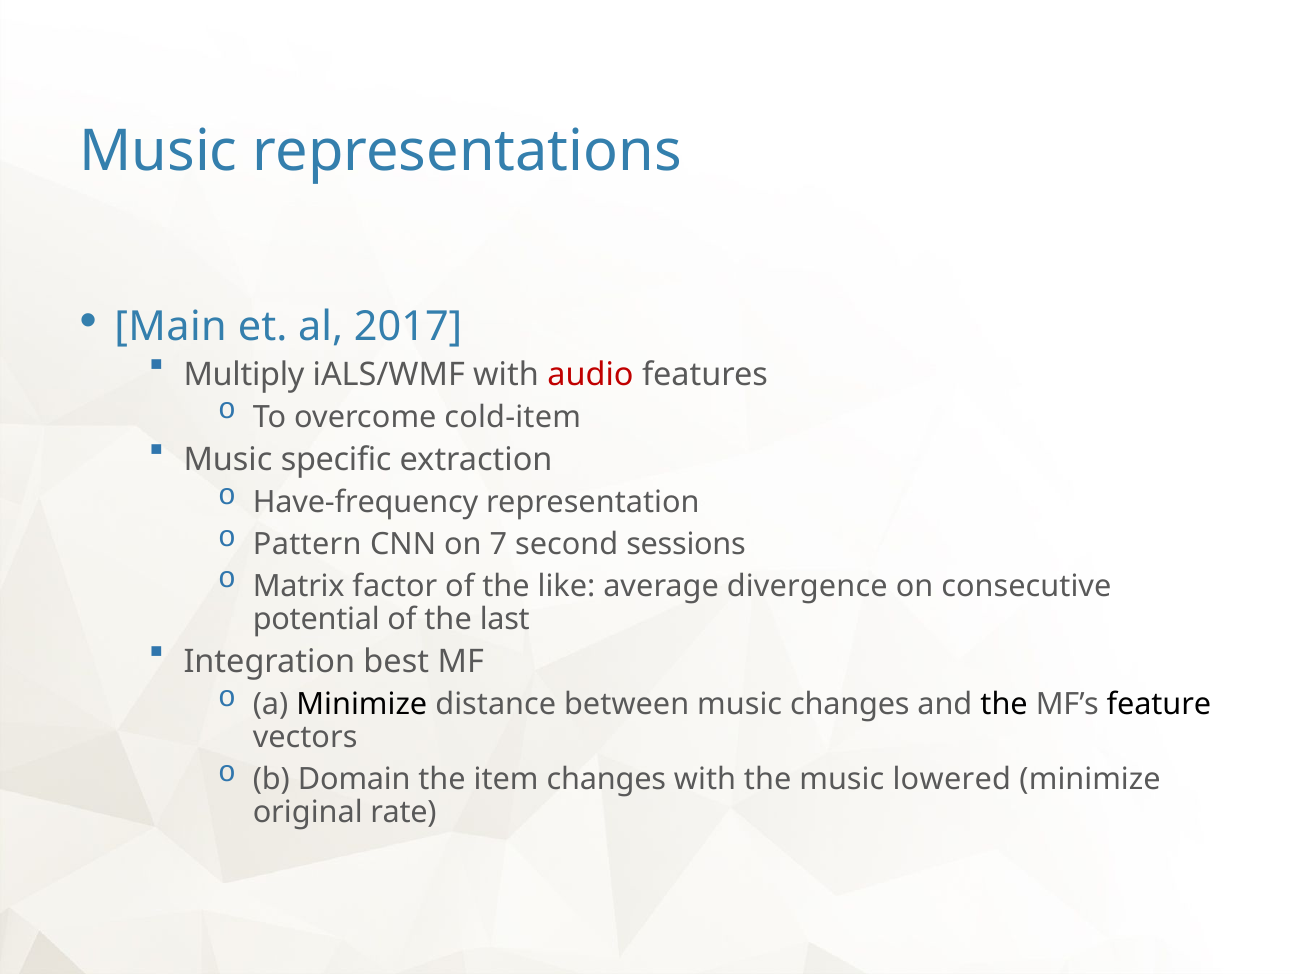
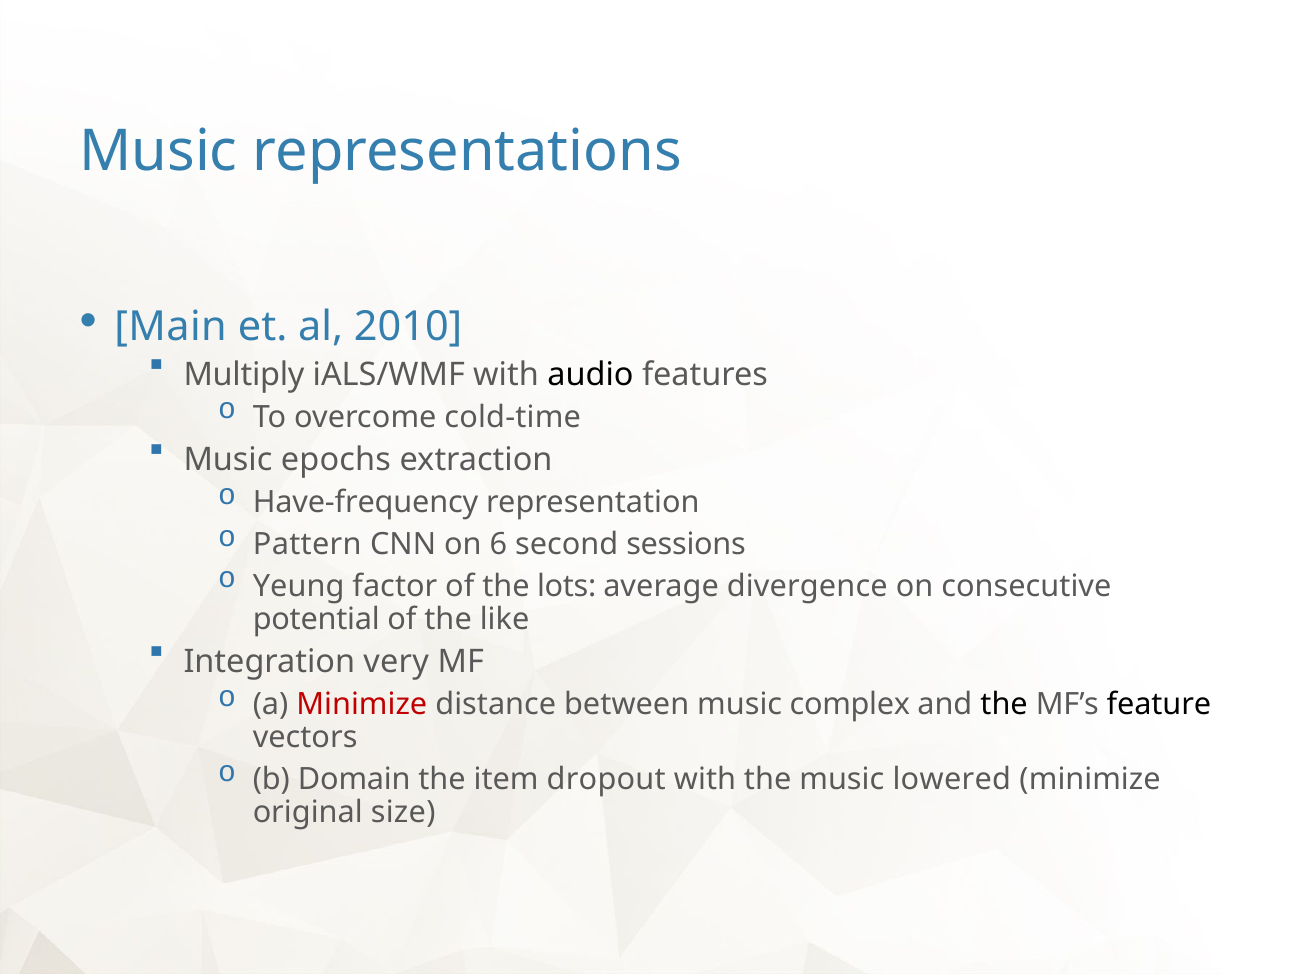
2017: 2017 -> 2010 (408, 327)
audio colour: red -> black (590, 374)
cold-item: cold-item -> cold-time (513, 417)
specific: specific -> epochs (336, 460)
7: 7 -> 6 (498, 544)
Matrix: Matrix -> Yeung (299, 586)
like: like -> lots (567, 586)
last: last -> like (505, 619)
best: best -> very (396, 662)
Minimize colour: black -> red (362, 704)
music changes: changes -> complex (850, 704)
item changes: changes -> dropout (606, 779)
rate: rate -> size (403, 812)
